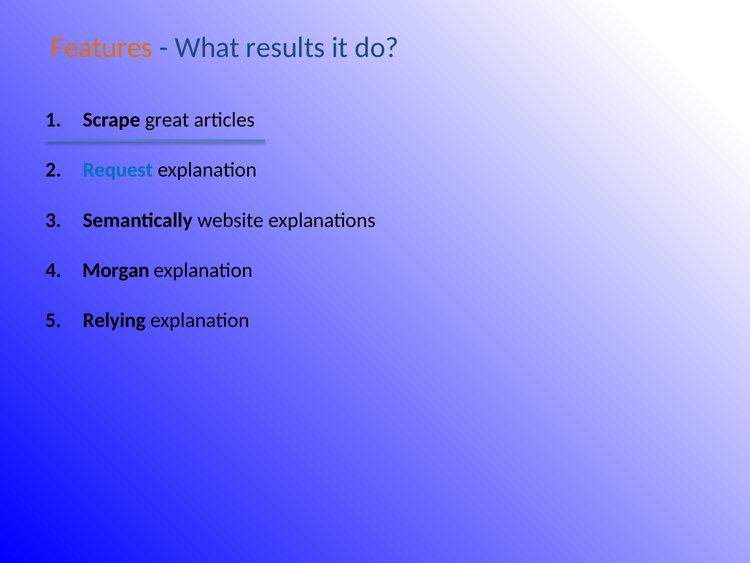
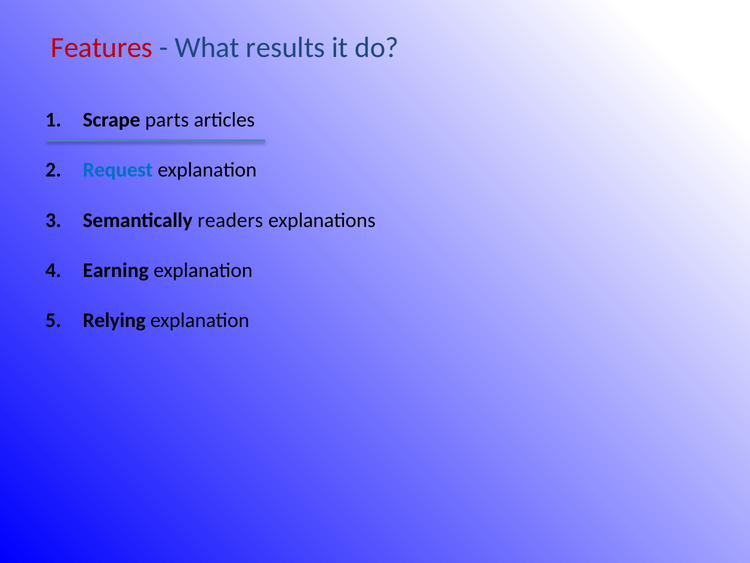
Features colour: orange -> red (102, 48)
great: great -> parts (167, 120)
website: website -> readers (230, 220)
Morgan: Morgan -> Earning (116, 270)
